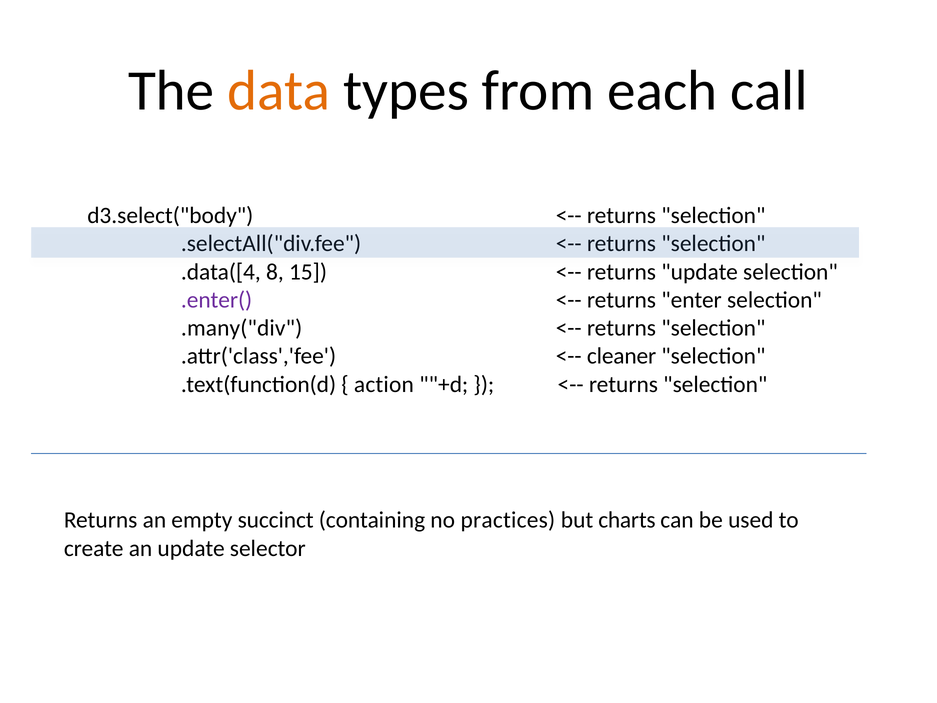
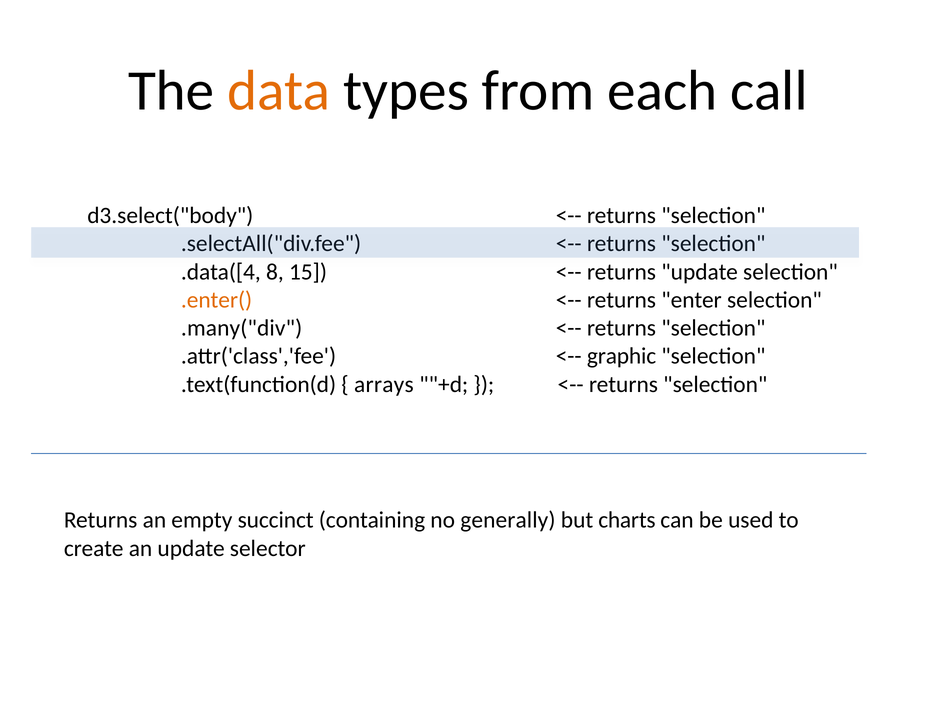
.enter( colour: purple -> orange (217, 300)
cleaner: cleaner -> graphic (622, 356)
action: action -> arrays (384, 384)
practices: practices -> generally (508, 520)
